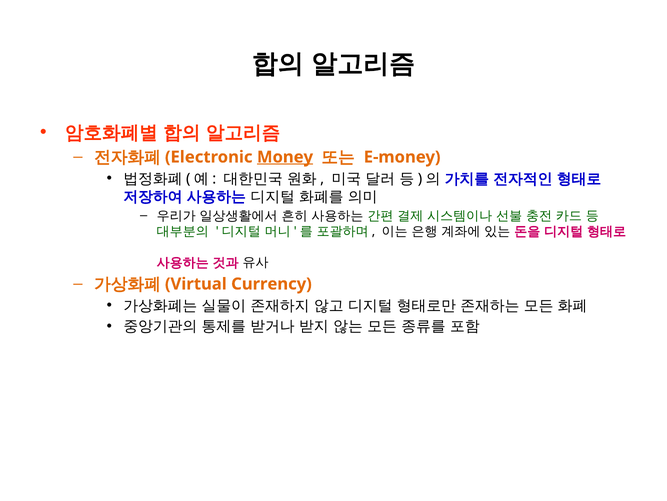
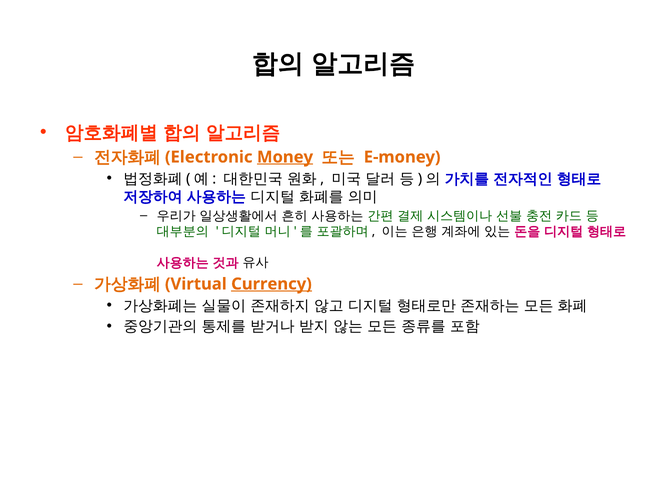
Currency underline: none -> present (271, 284)
